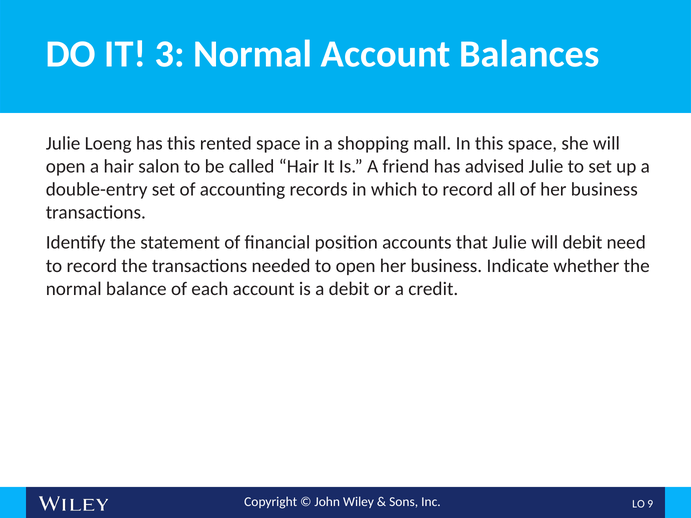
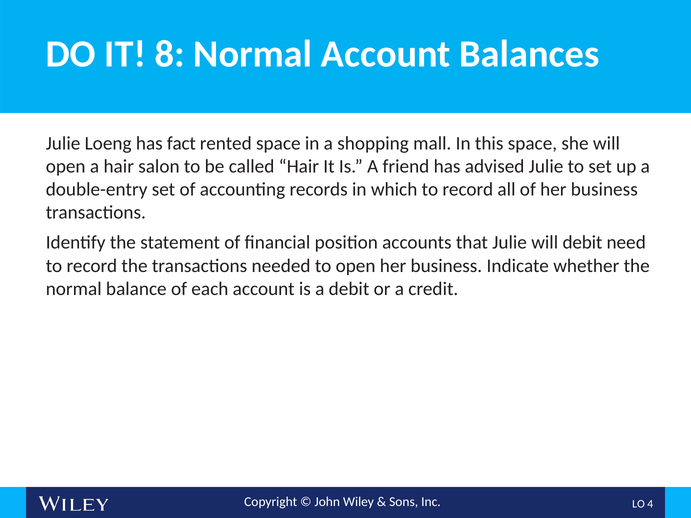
3: 3 -> 8 (170, 54)
has this: this -> fact (181, 143)
9: 9 -> 4 (650, 504)
